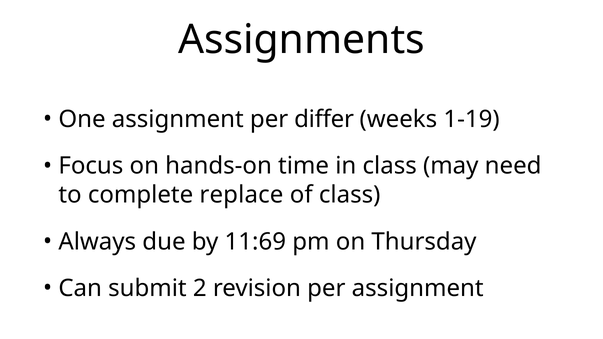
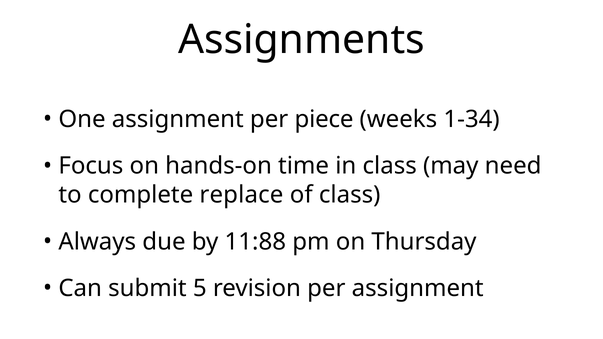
differ: differ -> piece (324, 119)
1-19: 1-19 -> 1-34 (472, 119)
11:69: 11:69 -> 11:88 (255, 242)
2: 2 -> 5 (200, 288)
